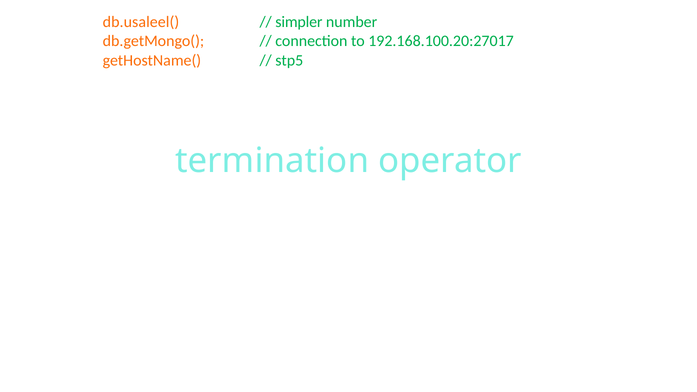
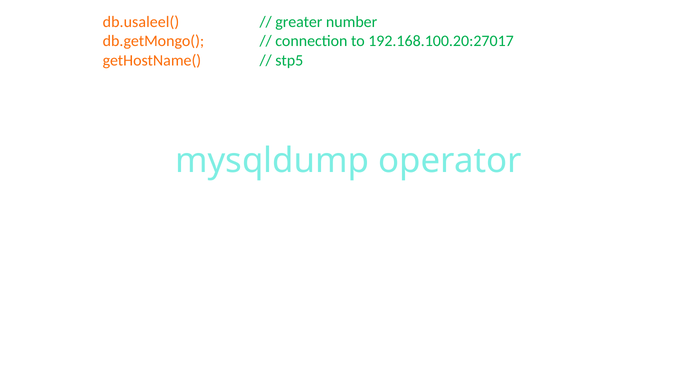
simpler: simpler -> greater (299, 22)
termination: termination -> mysqldump (272, 161)
